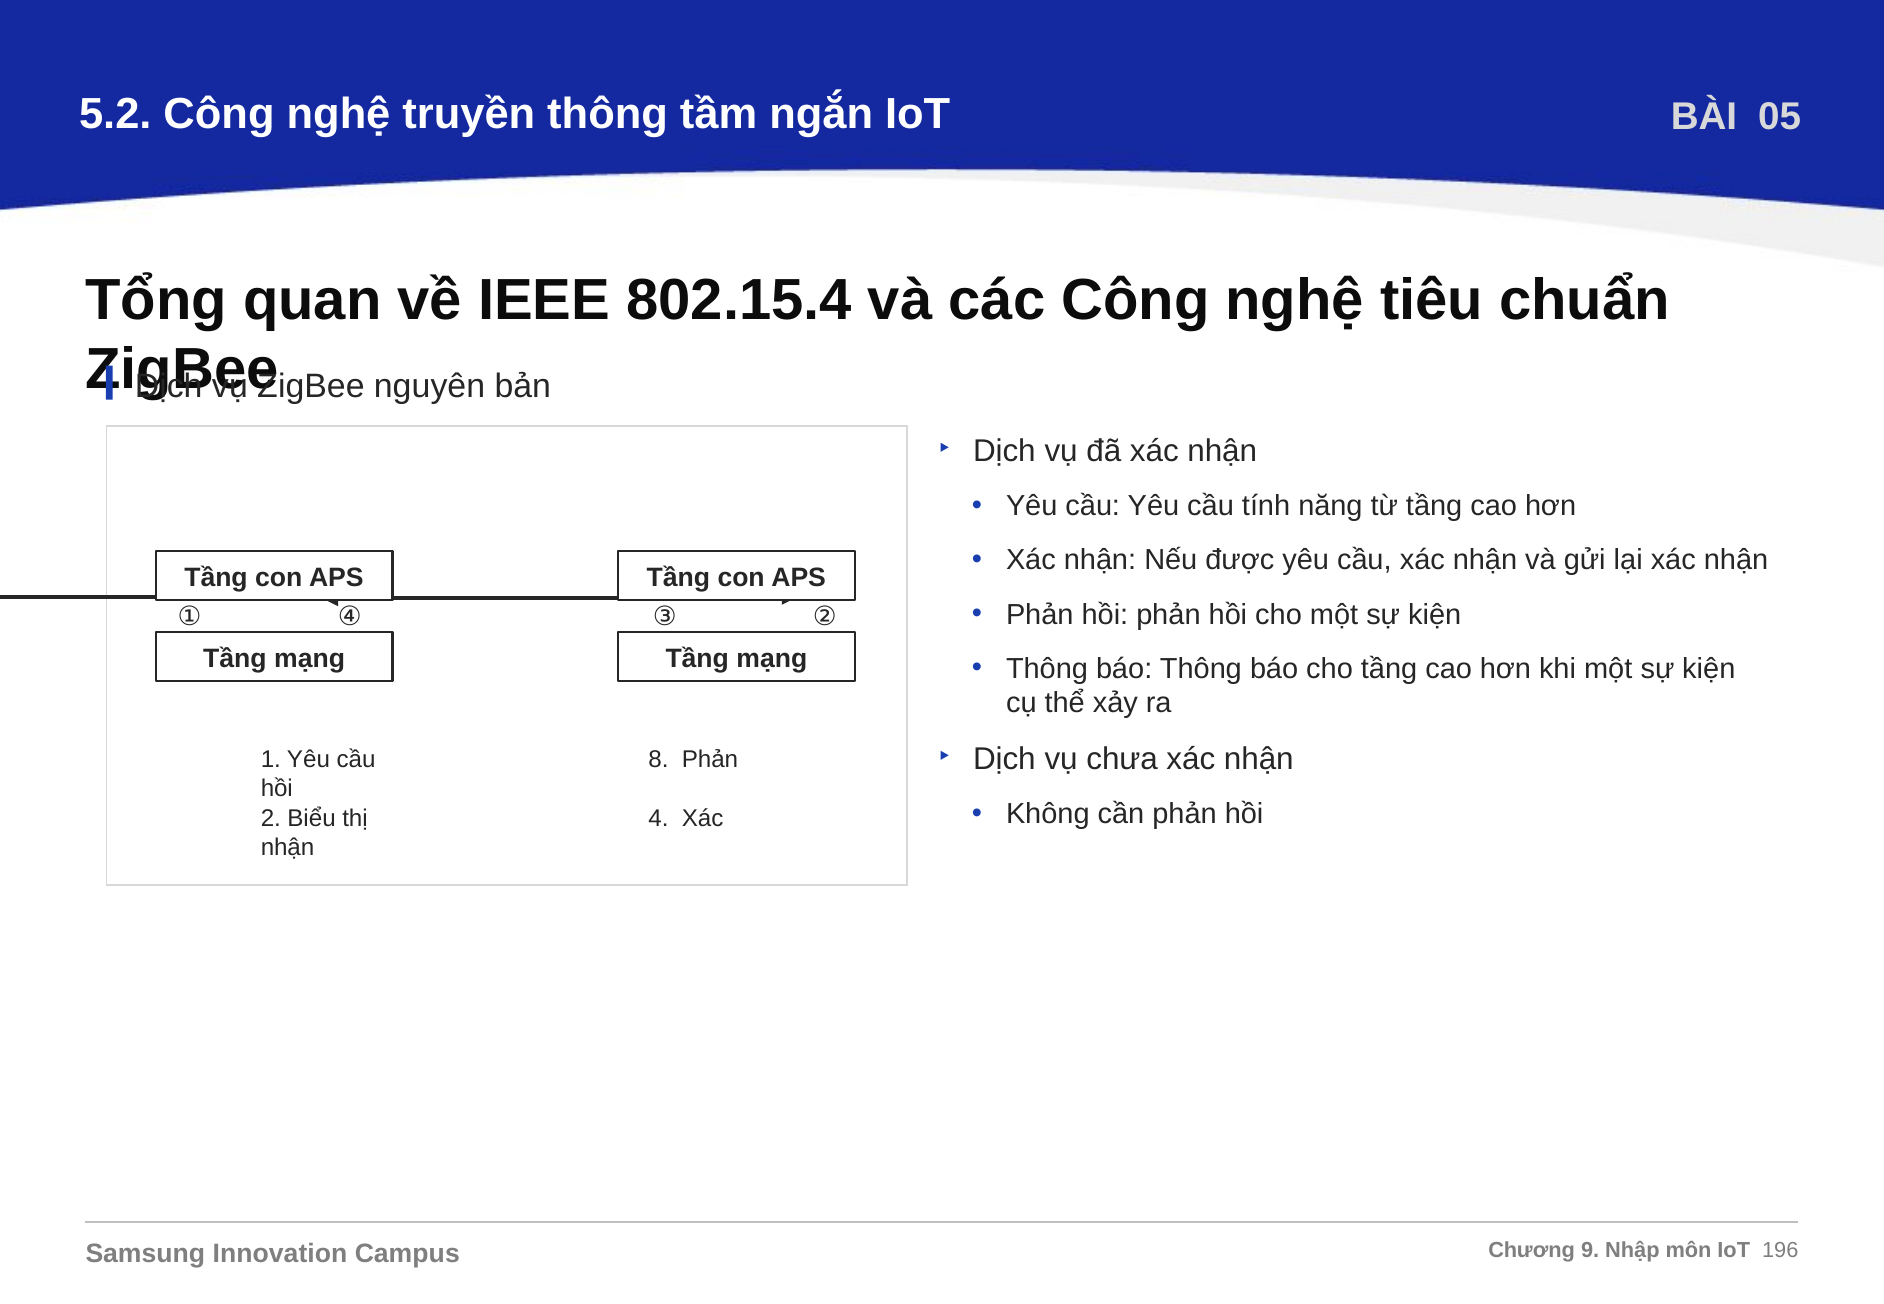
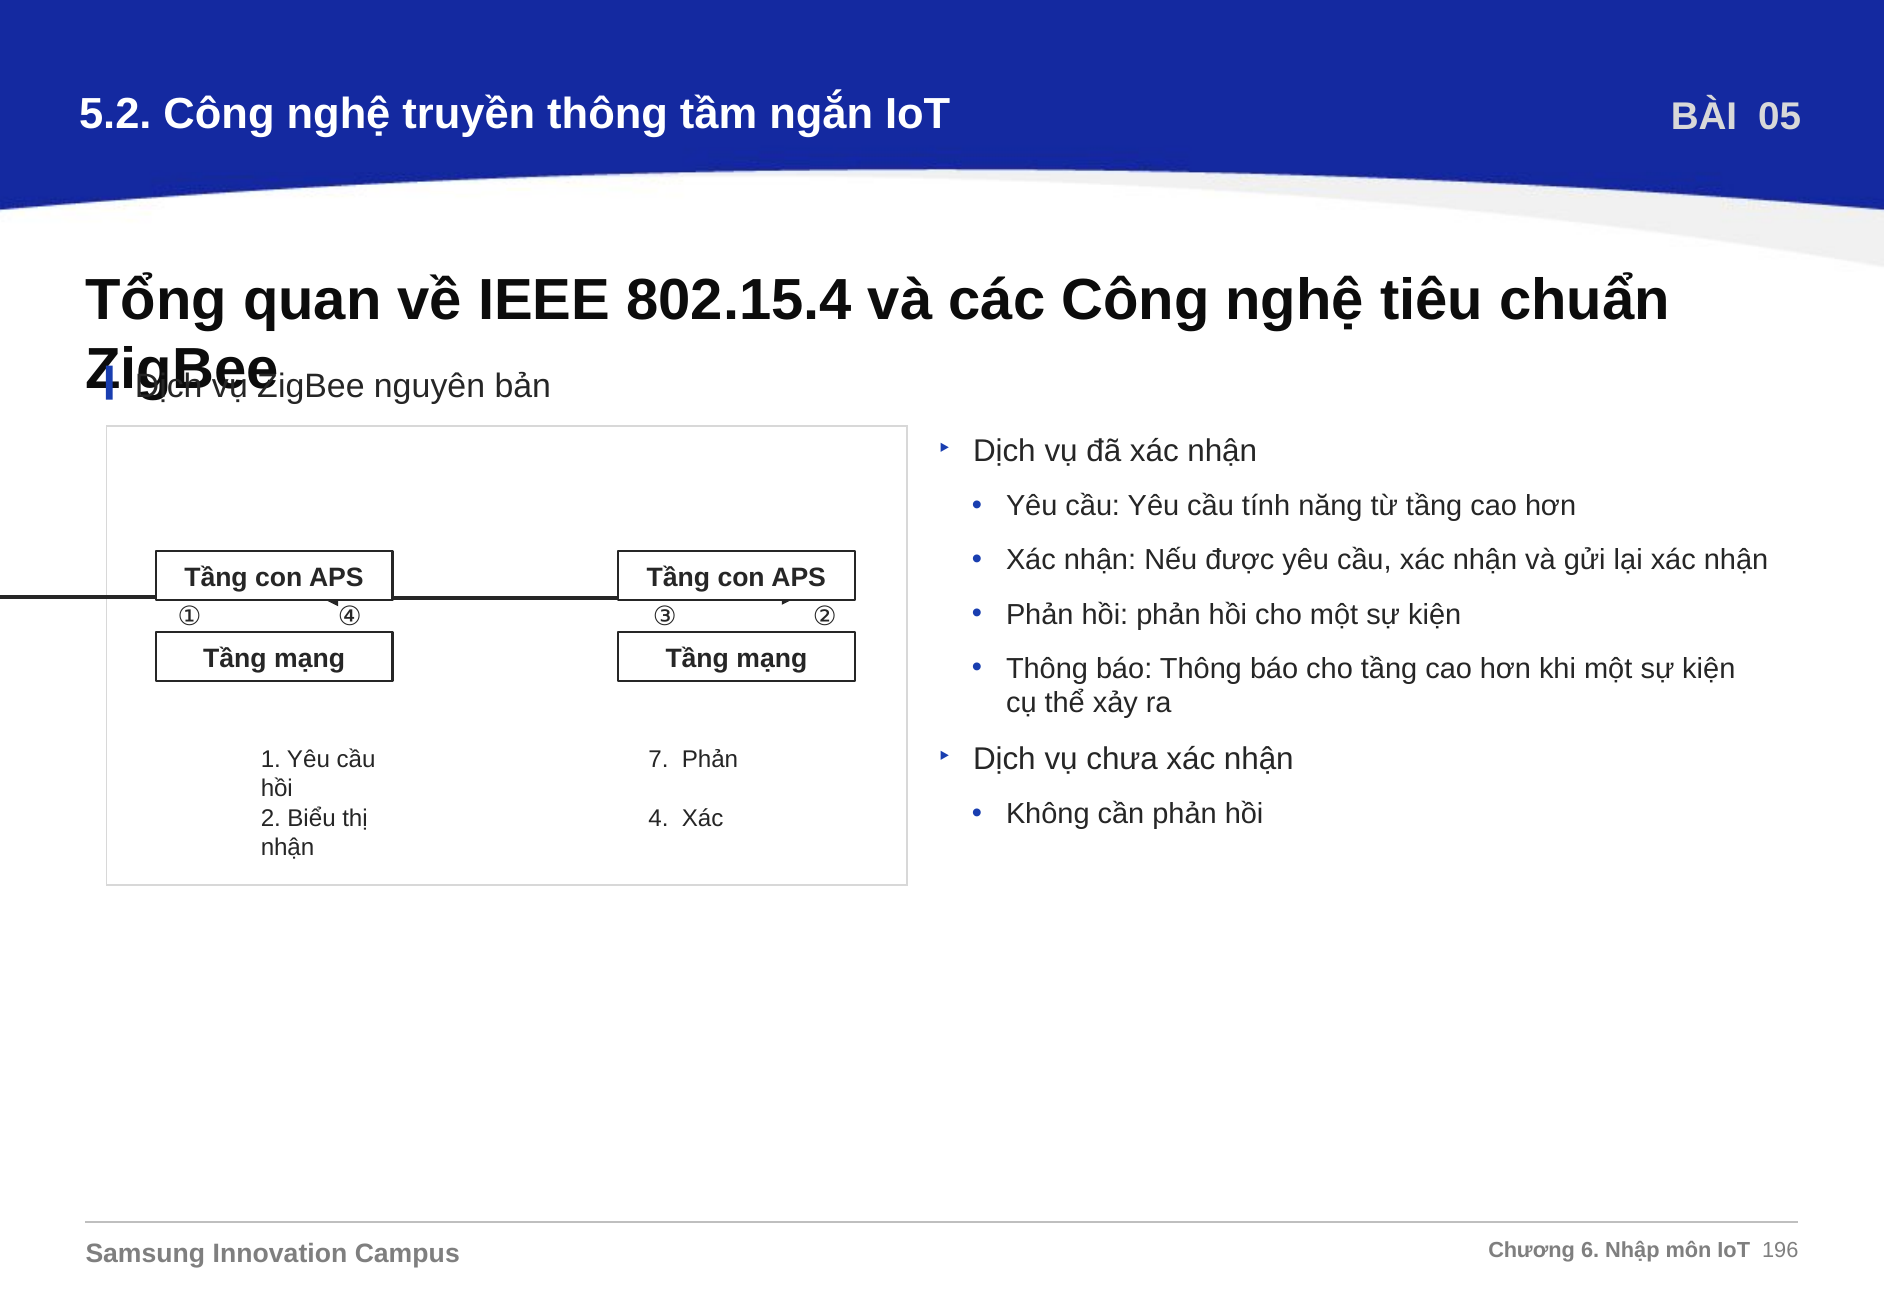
8: 8 -> 7 (658, 760)
9: 9 -> 6 (1590, 1251)
